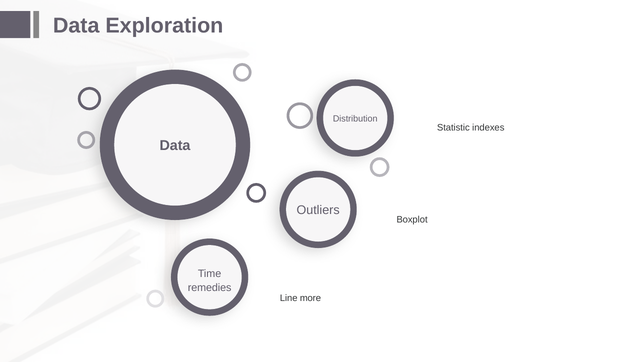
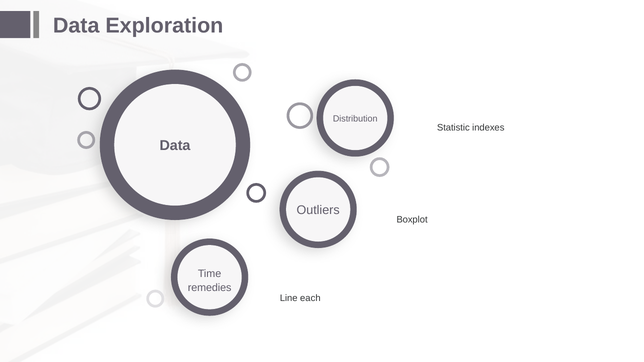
more: more -> each (310, 298)
